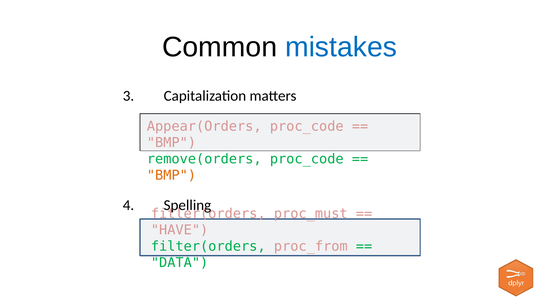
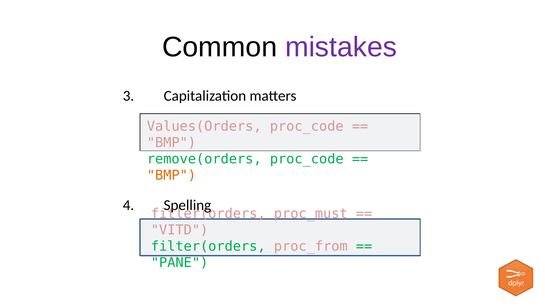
mistakes colour: blue -> purple (341, 47)
Appear(Orders: Appear(Orders -> Values(Orders (204, 127)
HAVE: HAVE -> VITD (180, 231)
DATA: DATA -> PANE (180, 263)
